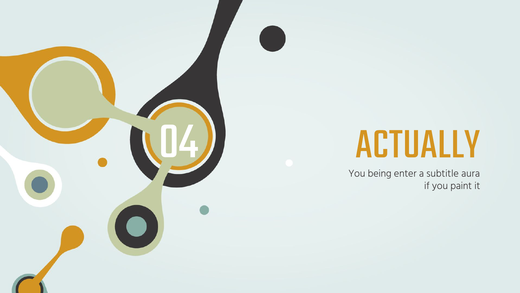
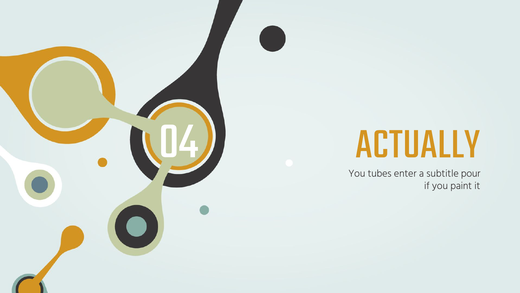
being: being -> tubes (380, 173)
aura: aura -> pour (471, 173)
